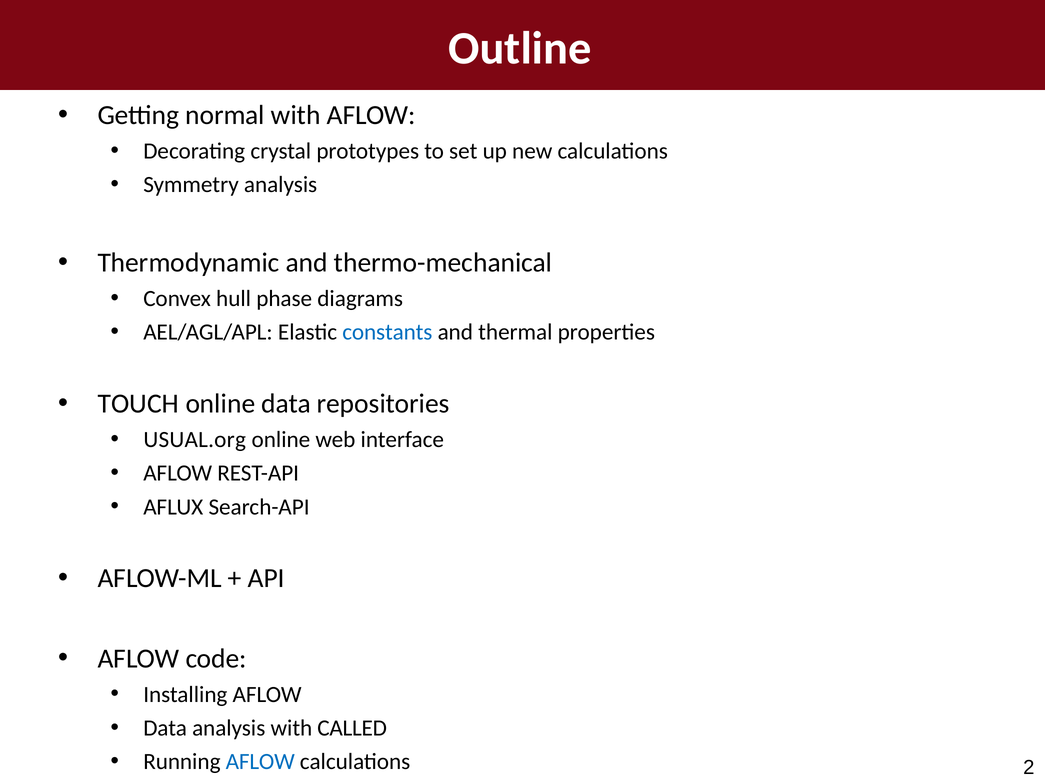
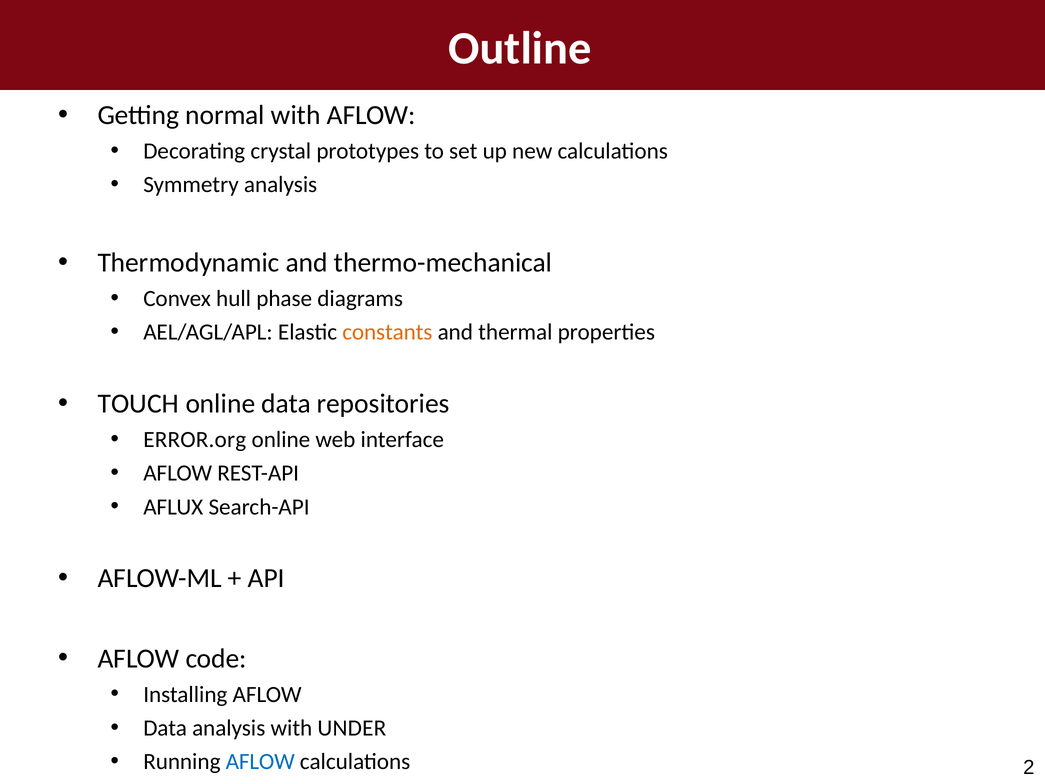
constants colour: blue -> orange (387, 332)
USUAL.org: USUAL.org -> ERROR.org (195, 439)
CALLED: CALLED -> UNDER (352, 728)
